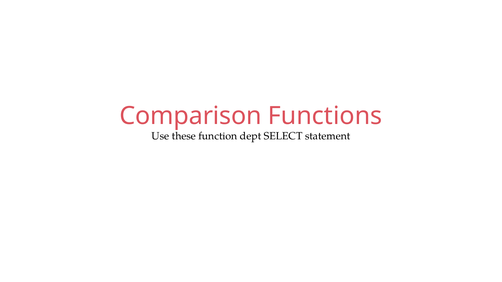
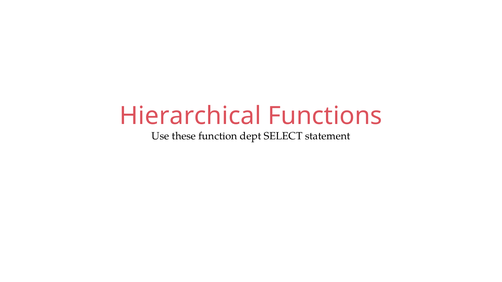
Comparison: Comparison -> Hierarchical (190, 116)
